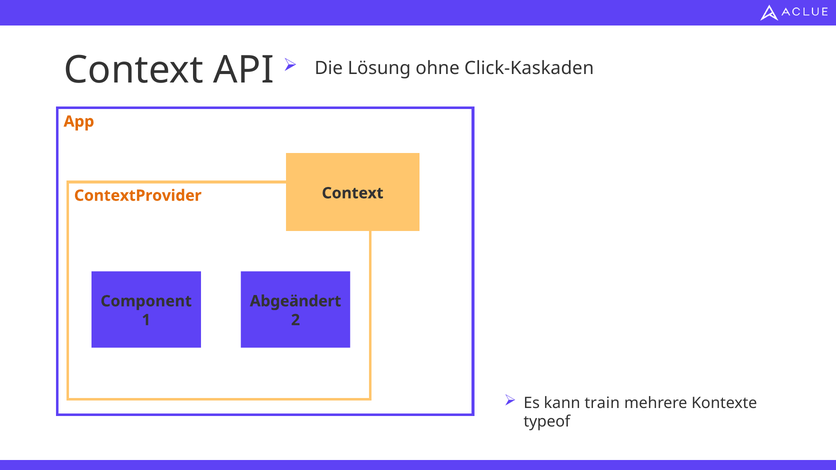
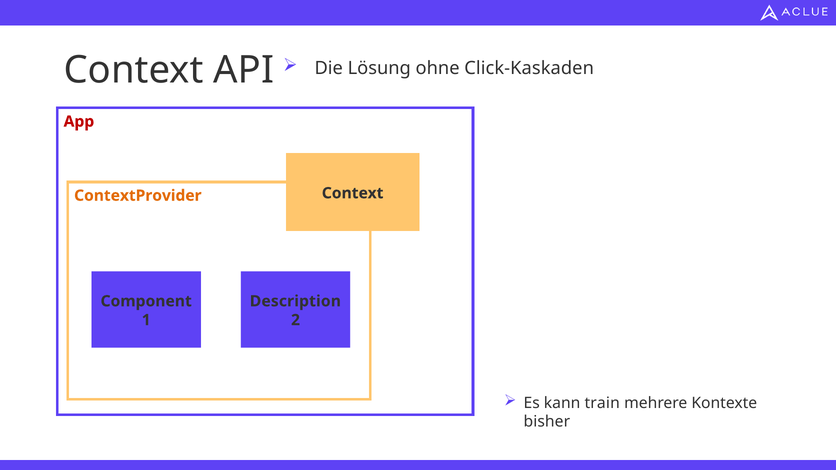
App colour: orange -> red (79, 122)
Abgeändert: Abgeändert -> Description (295, 301)
typeof: typeof -> bisher (547, 422)
